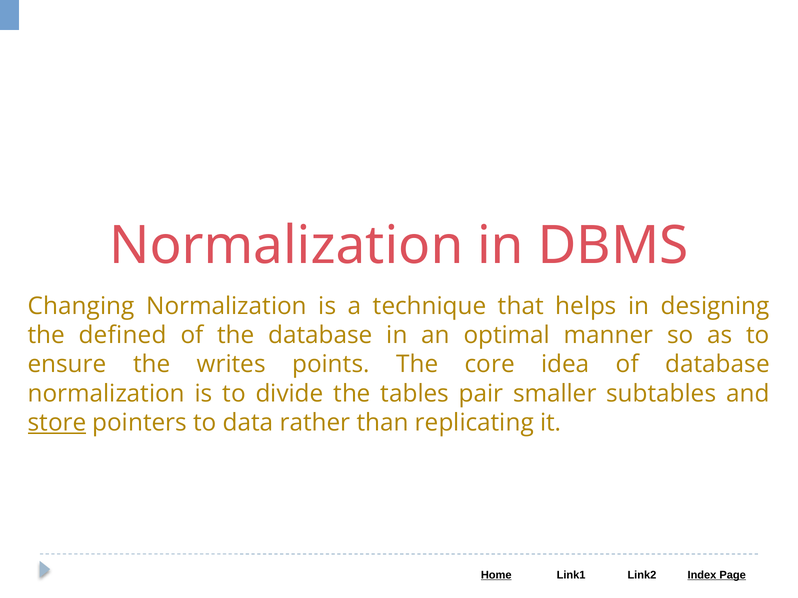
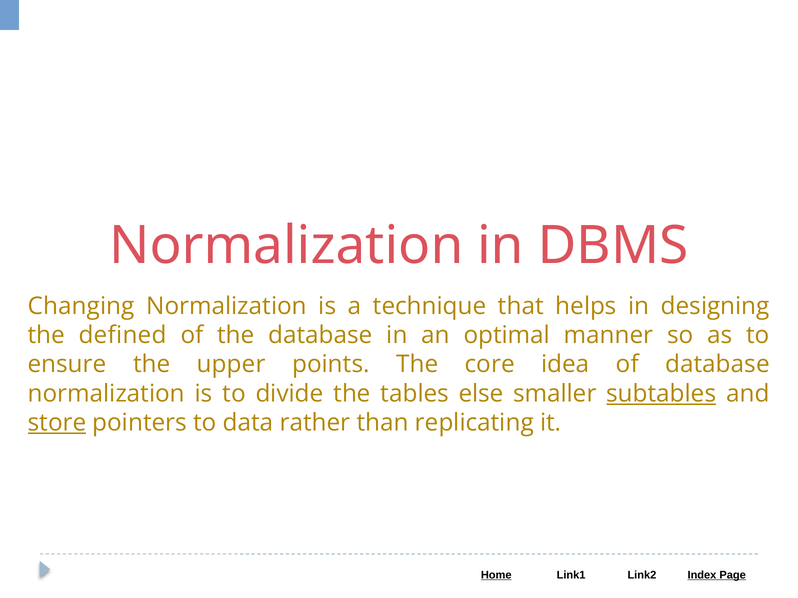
writes: writes -> upper (231, 365)
pair: pair -> else (481, 394)
subtables underline: none -> present (661, 394)
